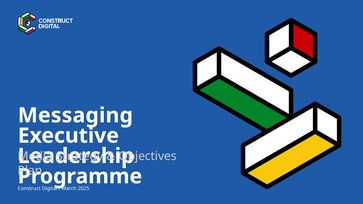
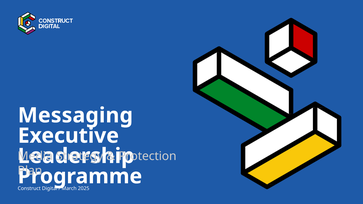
Objectives: Objectives -> Protection (148, 156)
